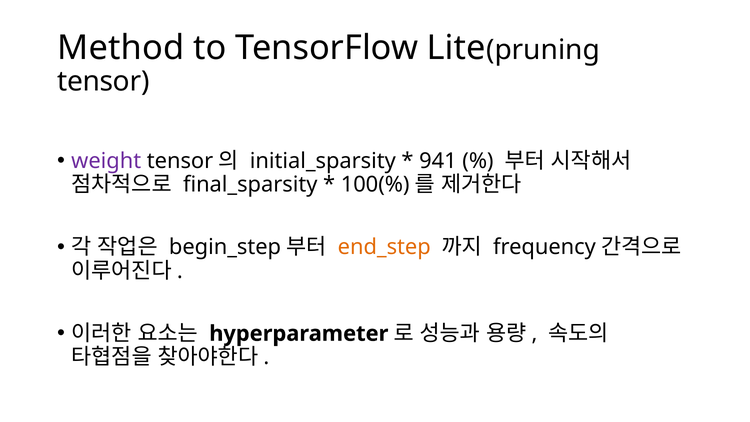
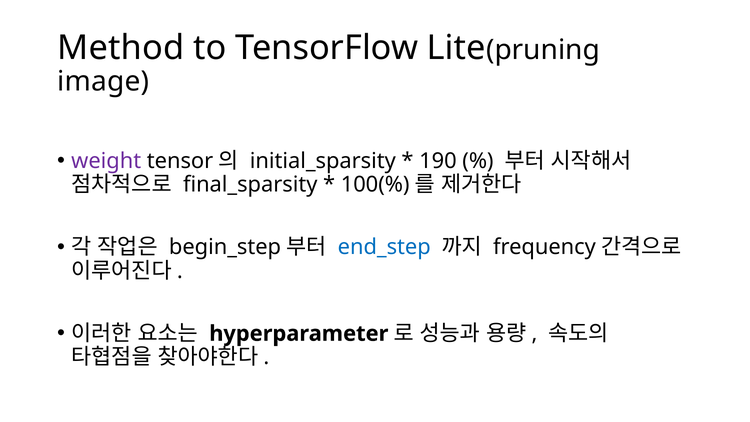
tensor: tensor -> image (103, 82)
941: 941 -> 190 (438, 161)
end_step colour: orange -> blue (384, 247)
